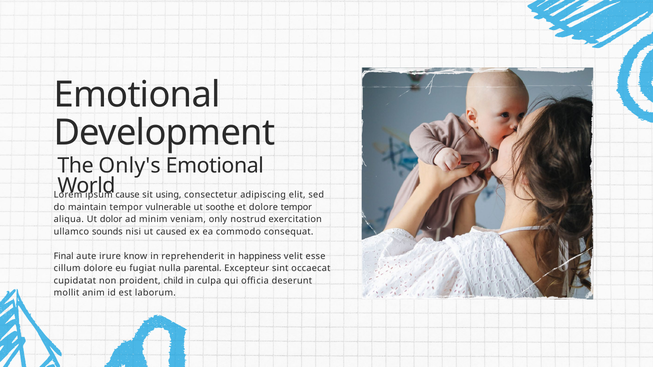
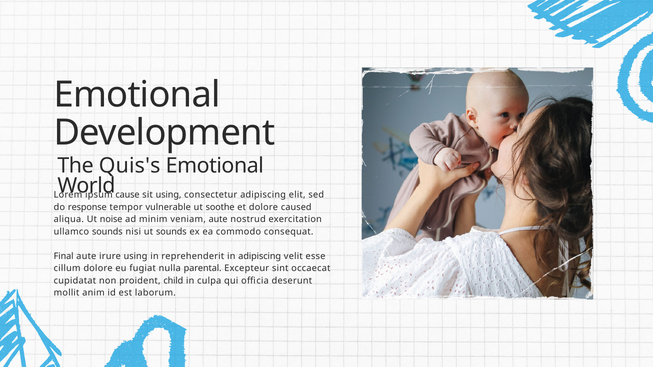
Only's: Only's -> Quis's (130, 166)
maintain: maintain -> response (87, 207)
dolore tempor: tempor -> caused (296, 207)
dolor: dolor -> noise (111, 220)
veniam only: only -> aute (218, 220)
ut caused: caused -> sounds (171, 232)
irure know: know -> using (136, 256)
in happiness: happiness -> adipiscing (260, 256)
